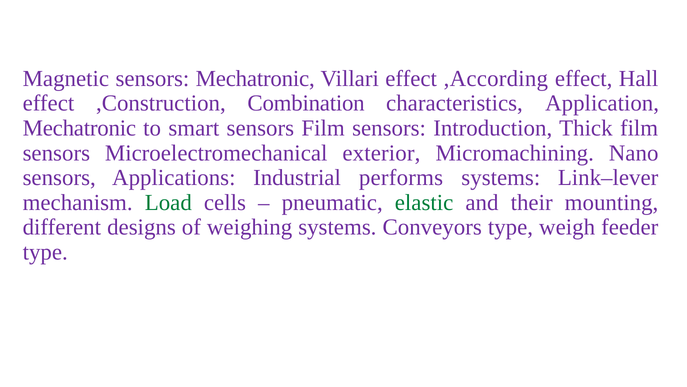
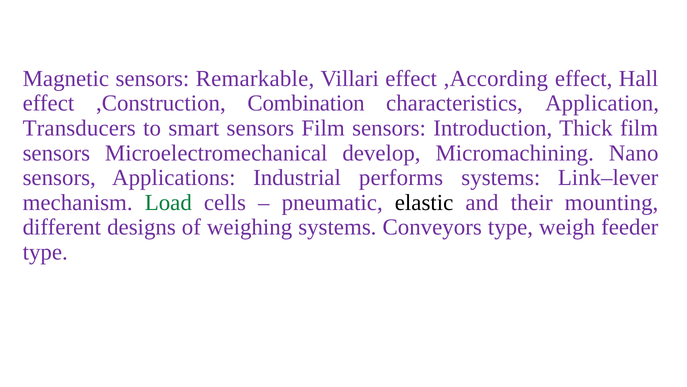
sensors Mechatronic: Mechatronic -> Remarkable (255, 78)
Mechatronic: Mechatronic -> Transducers (79, 128)
exterior: exterior -> develop (381, 153)
elastic colour: green -> black (424, 202)
